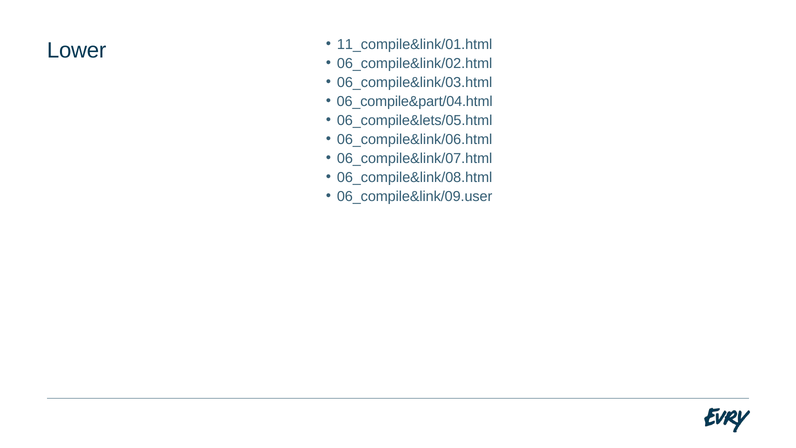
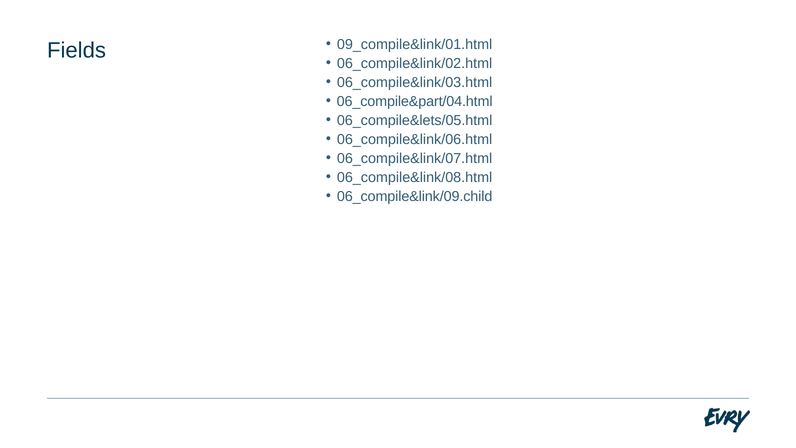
Lower: Lower -> Fields (77, 50)
11_compile&link/01.html: 11_compile&link/01.html -> 09_compile&link/01.html (415, 44)
06_compile&link/09.user: 06_compile&link/09.user -> 06_compile&link/09.child (415, 196)
